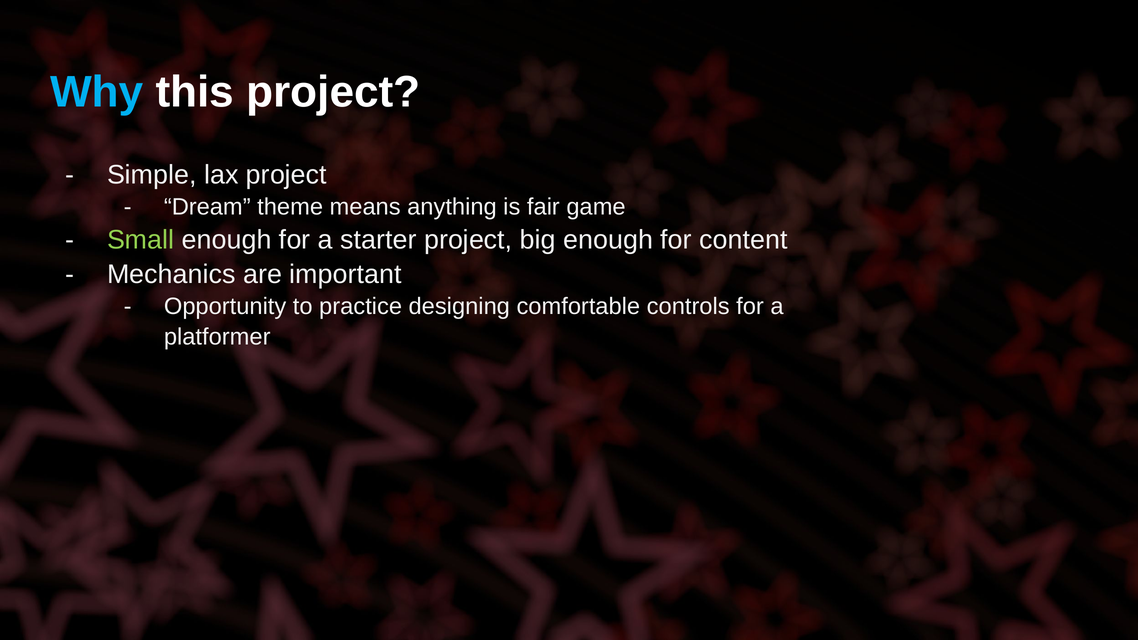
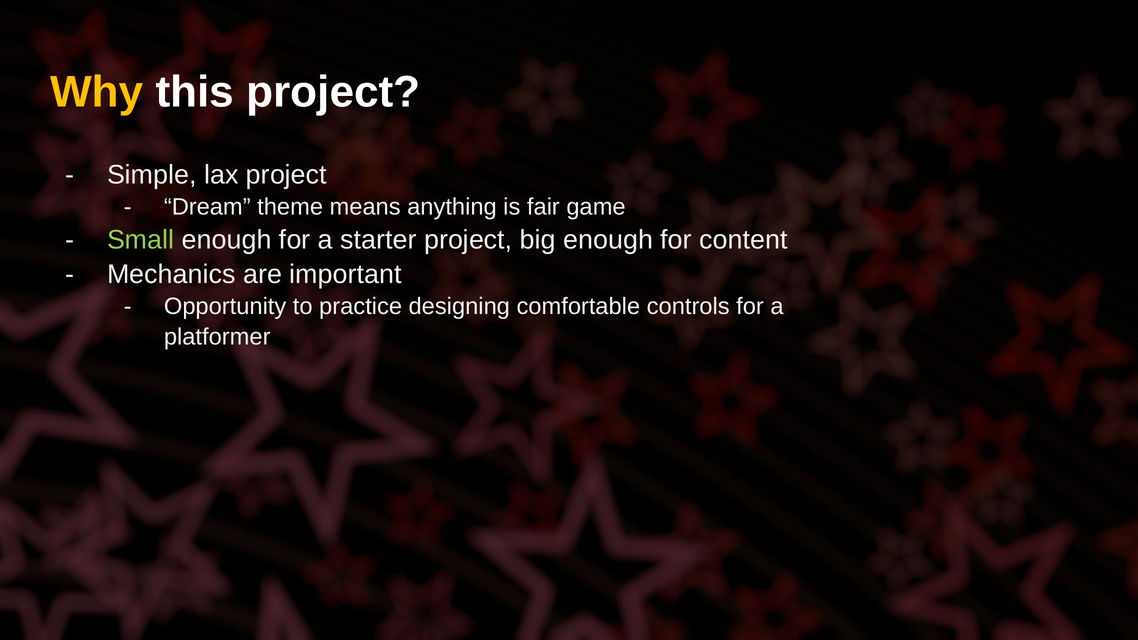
Why colour: light blue -> yellow (97, 92)
